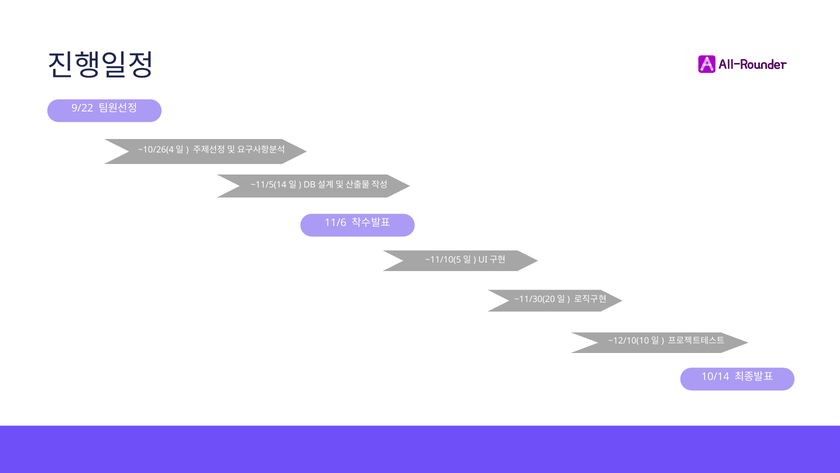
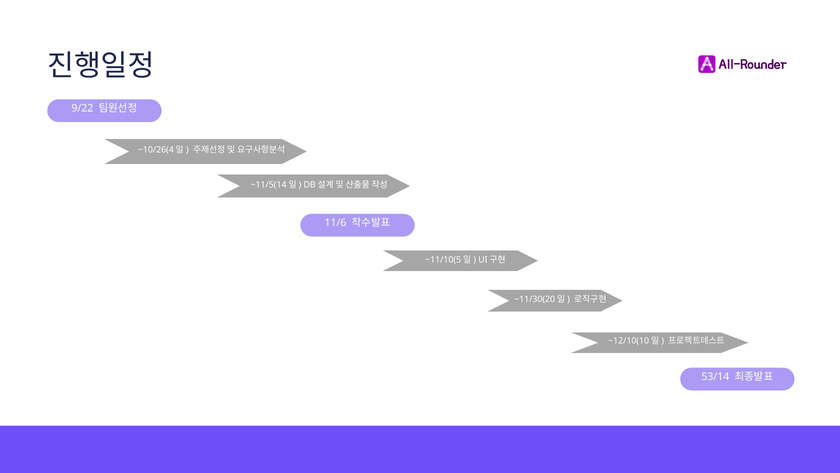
10/14: 10/14 -> 53/14 (715, 376)
